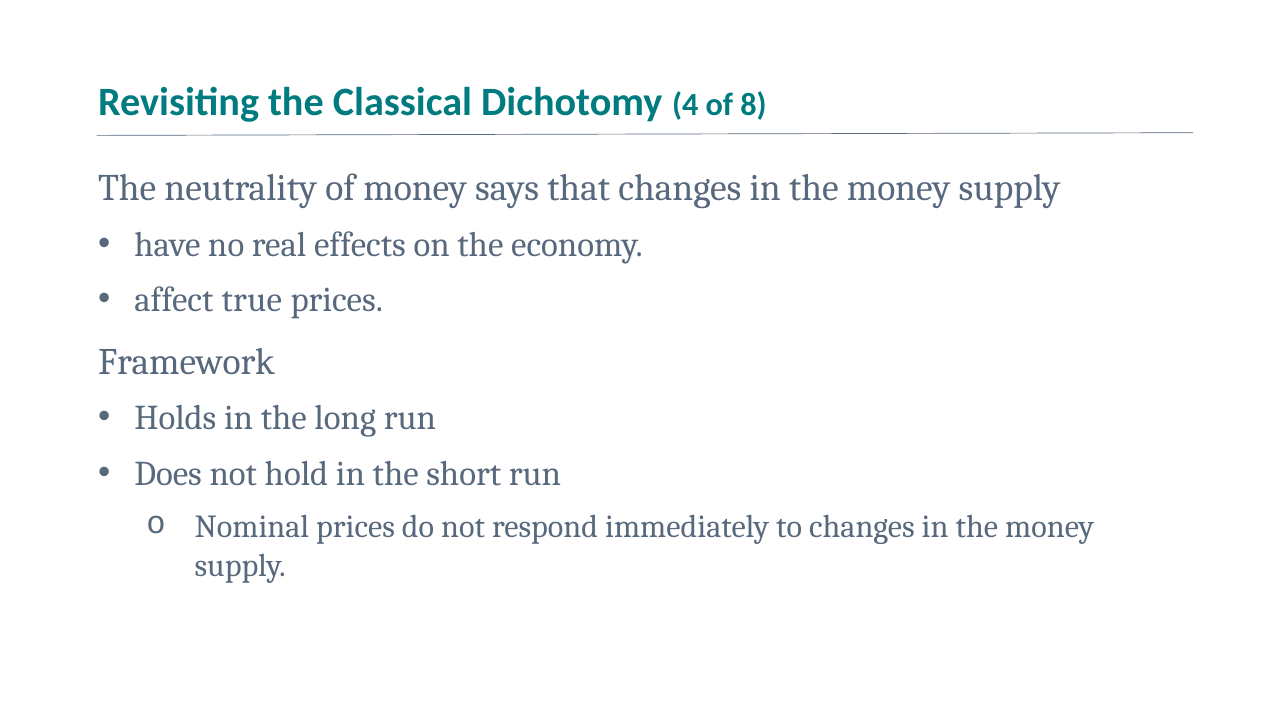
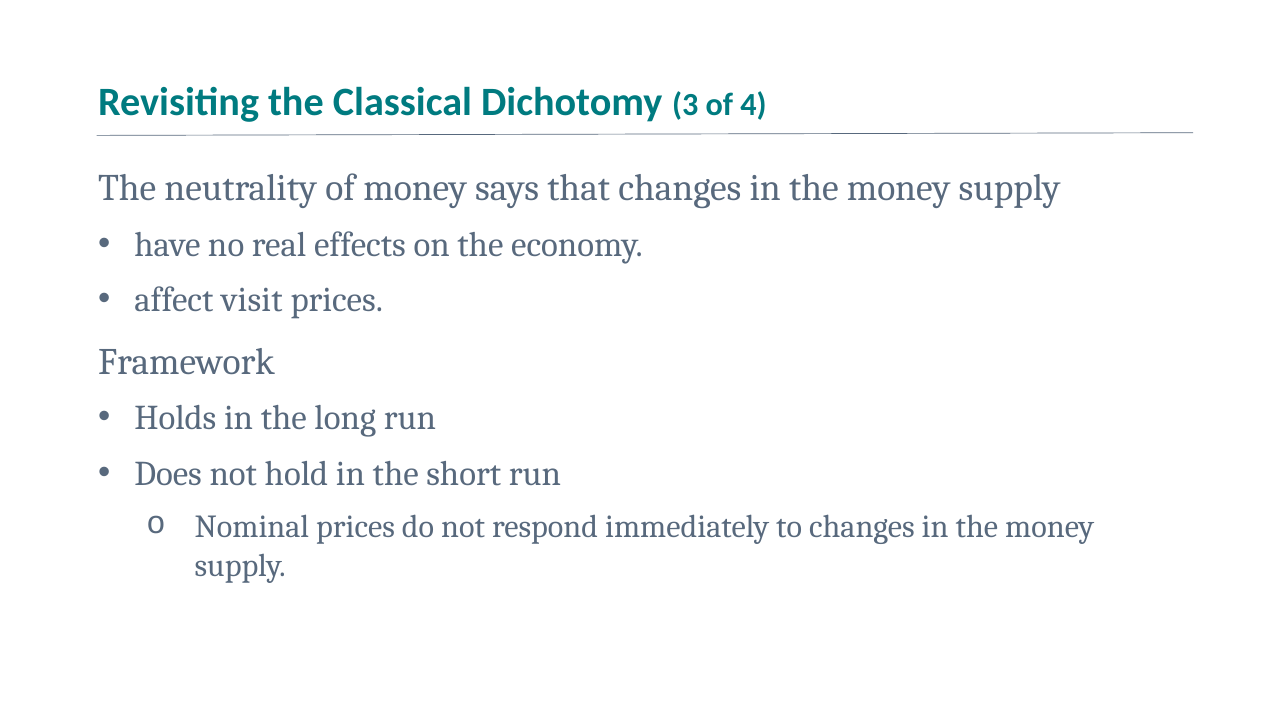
4: 4 -> 3 (685, 105)
8: 8 -> 4 (754, 105)
true: true -> visit (252, 300)
